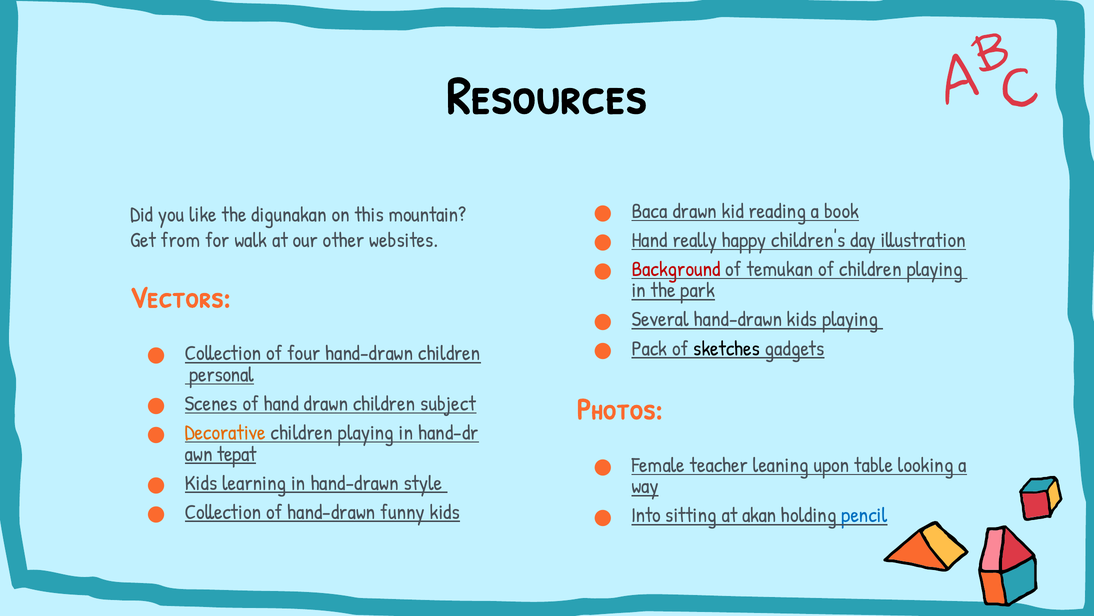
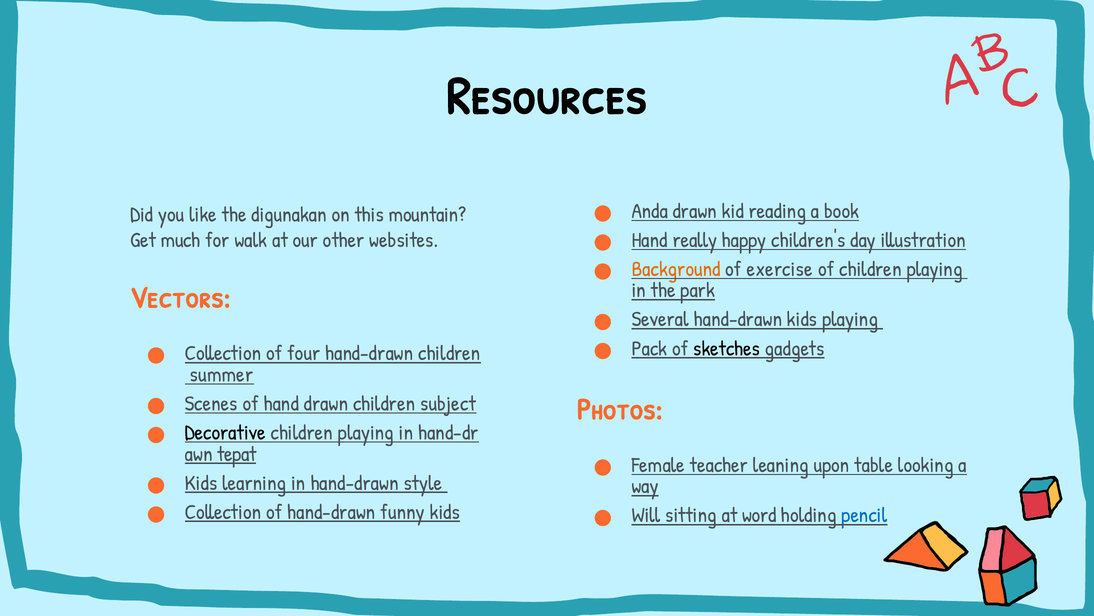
Baca: Baca -> Anda (650, 211)
from: from -> much (181, 240)
Background colour: red -> orange (676, 269)
temukan: temukan -> exercise (780, 269)
personal: personal -> summer (222, 374)
Decorative colour: orange -> black (225, 432)
Into: Into -> Will (646, 515)
akan: akan -> word (759, 515)
